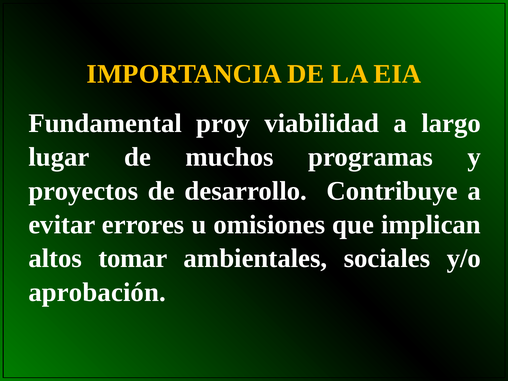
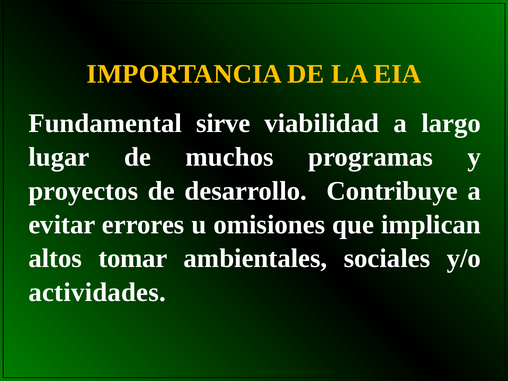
proy: proy -> sirve (223, 123)
aprobación: aprobación -> actividades (97, 292)
